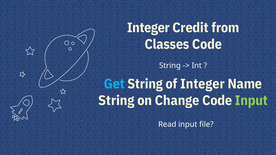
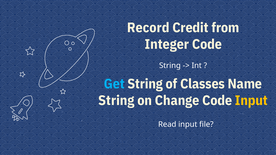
Integer: Integer -> Record (148, 28)
Classes: Classes -> Integer (167, 44)
of Integer: Integer -> Classes (203, 84)
Input colour: light green -> yellow (251, 101)
